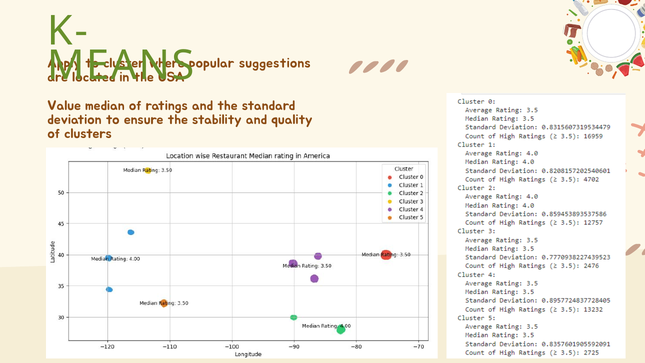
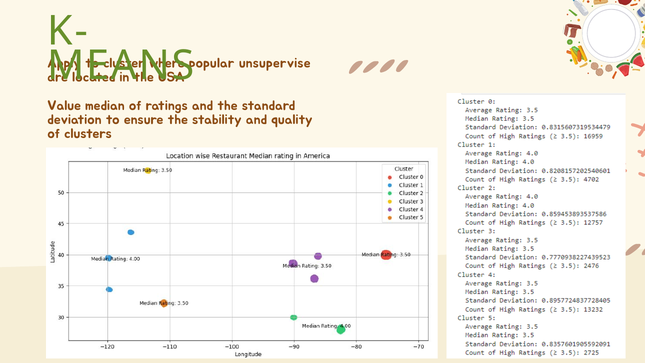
suggestions: suggestions -> unsupervise (275, 63)
